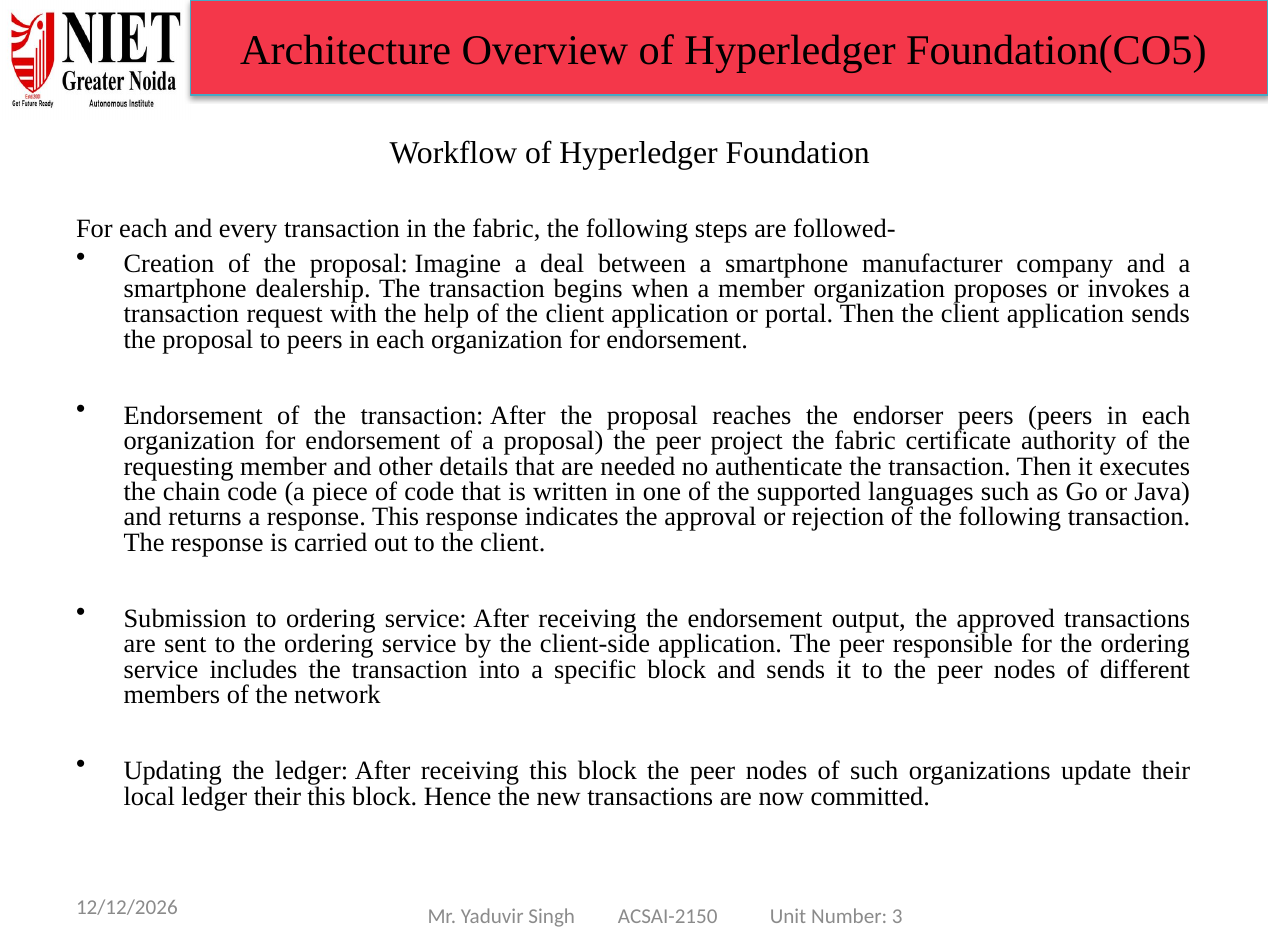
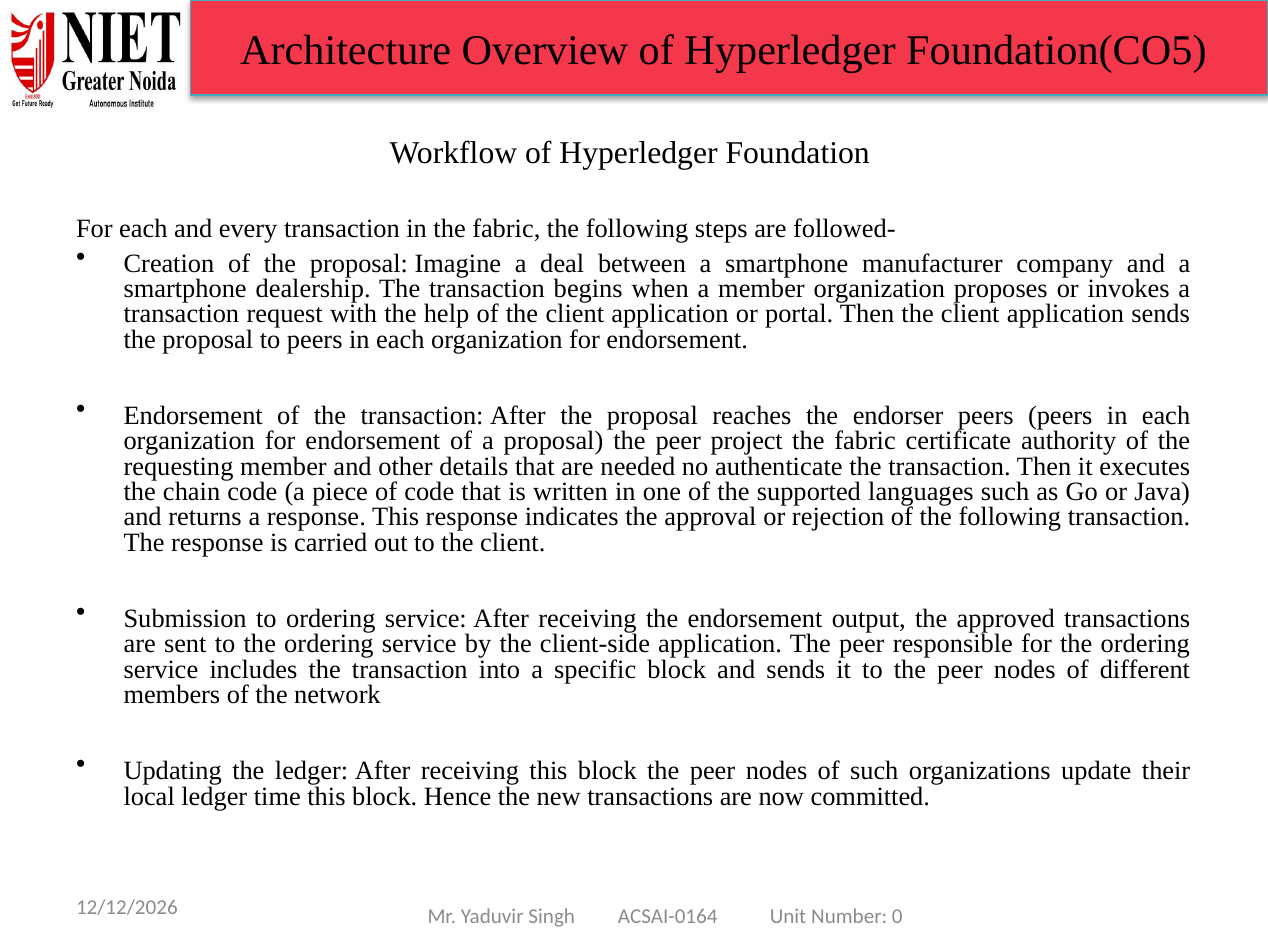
ledger their: their -> time (277, 796)
ACSAI-2150: ACSAI-2150 -> ACSAI-0164 (668, 917)
3: 3 -> 0 (897, 917)
